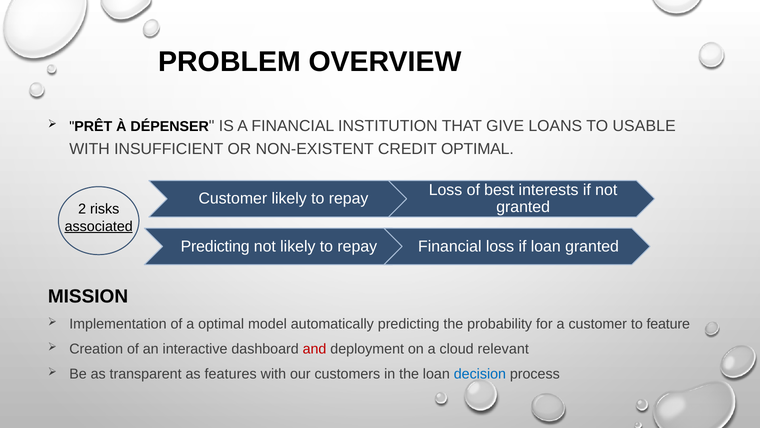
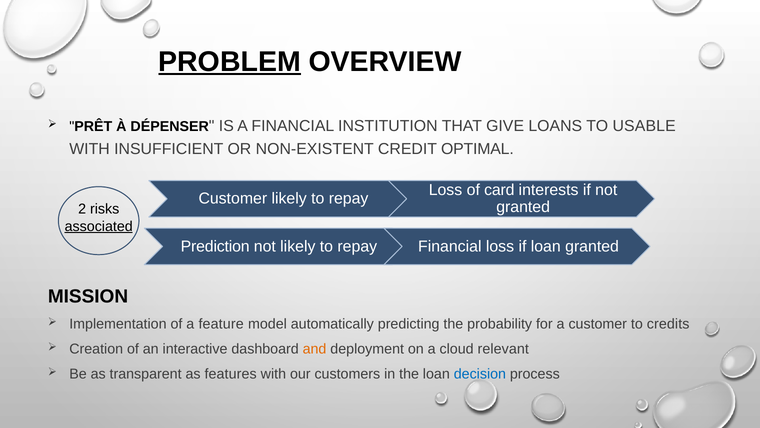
PROBLEM underline: none -> present (230, 62)
best: best -> card (499, 190)
Predicting: Predicting -> Prediction (215, 246)
a optimal: optimal -> feature (221, 323)
feature: feature -> credits (668, 323)
and colour: red -> orange (315, 348)
